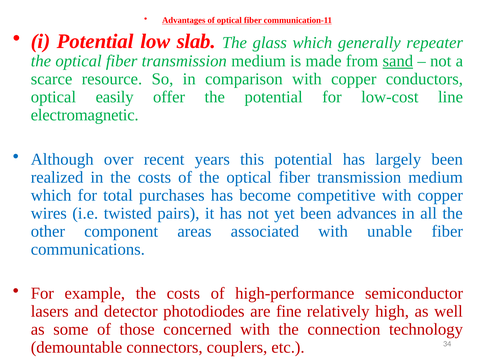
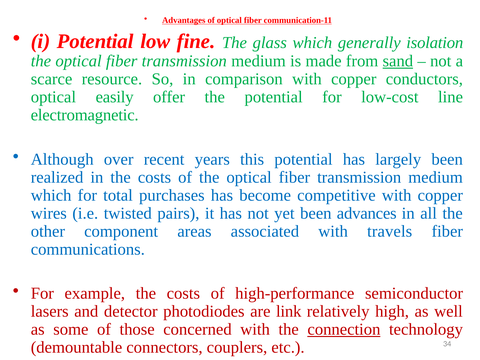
slab: slab -> fine (196, 41)
repeater: repeater -> isolation (435, 43)
unable: unable -> travels (390, 231)
fine: fine -> link (289, 311)
connection underline: none -> present (344, 329)
